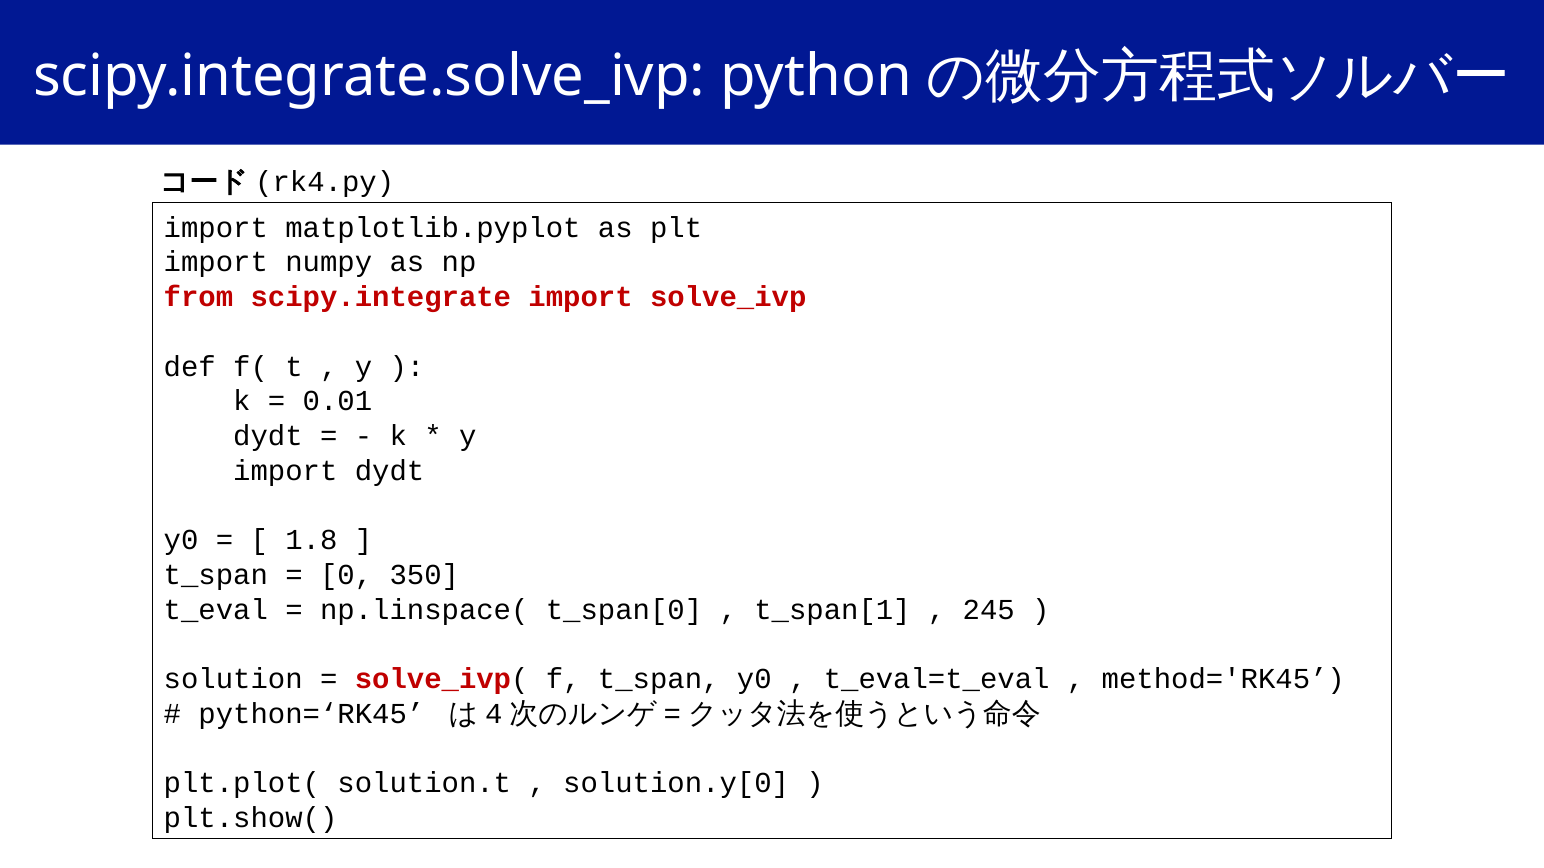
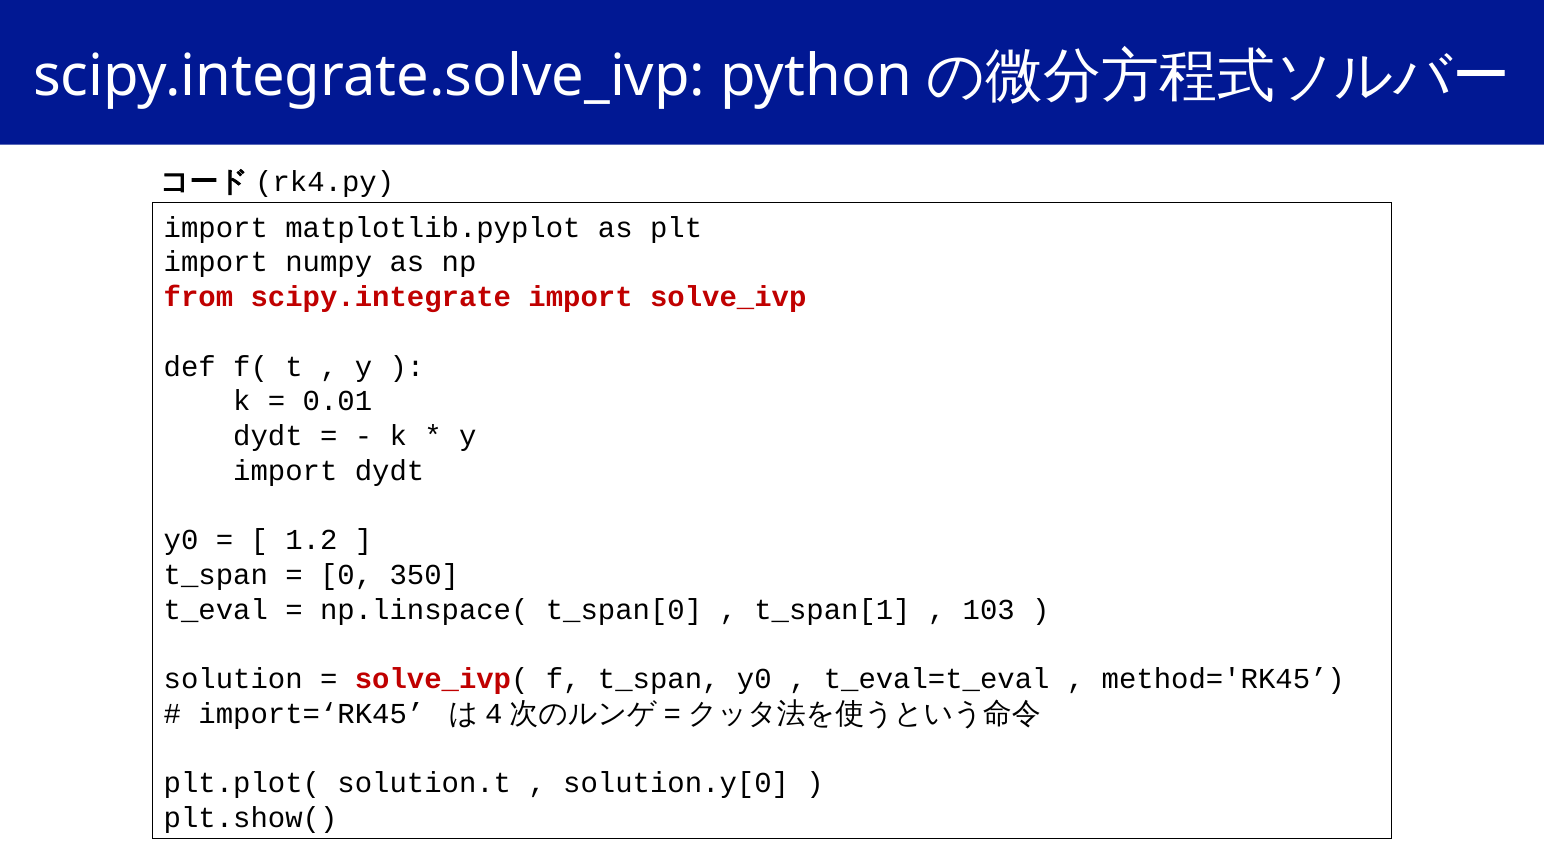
1.8: 1.8 -> 1.2 (311, 540)
245: 245 -> 103 (989, 610)
python=‘RK45: python=‘RK45 -> import=‘RK45 (311, 714)
